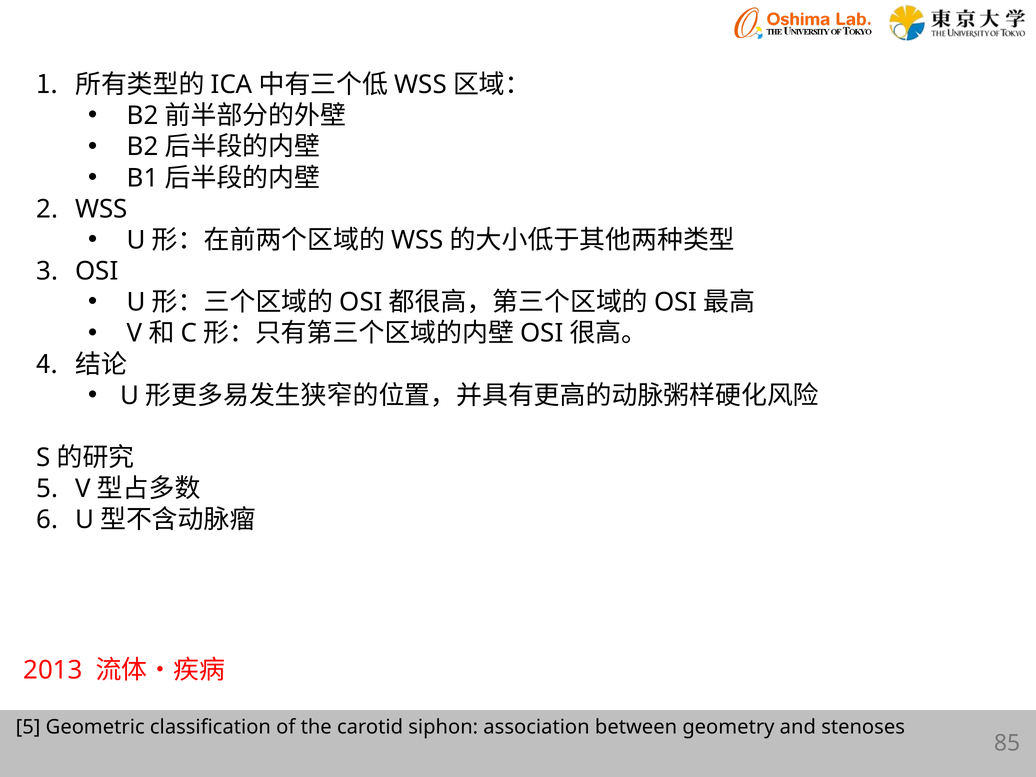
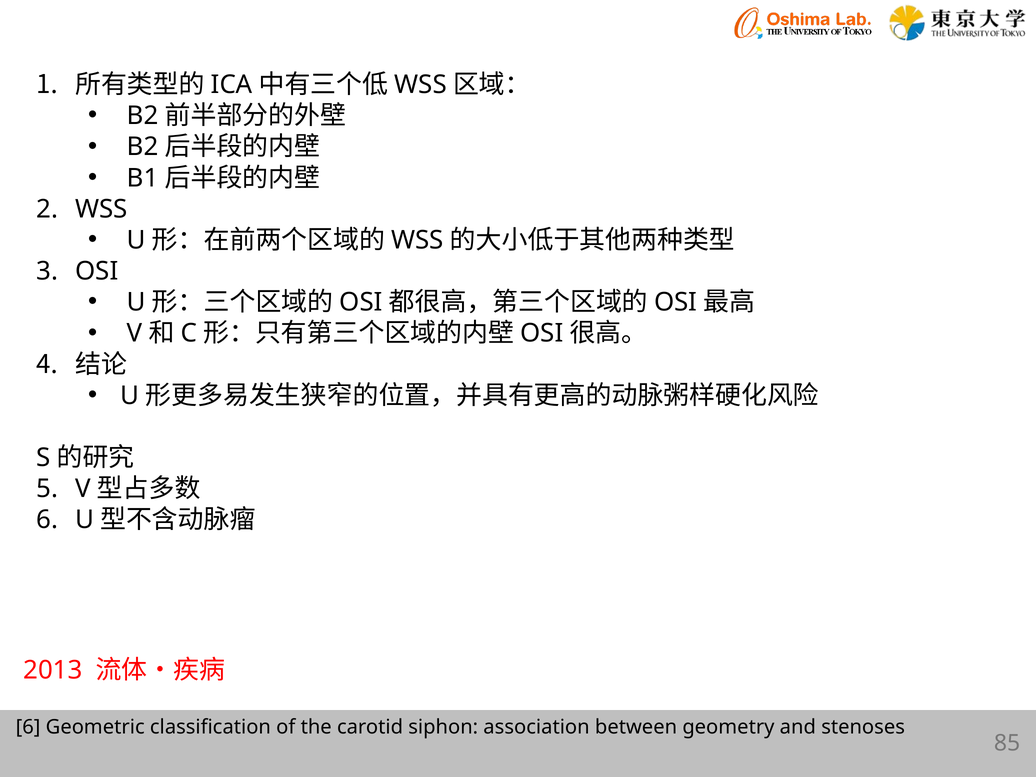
5: 5 -> 6 (28, 727)
